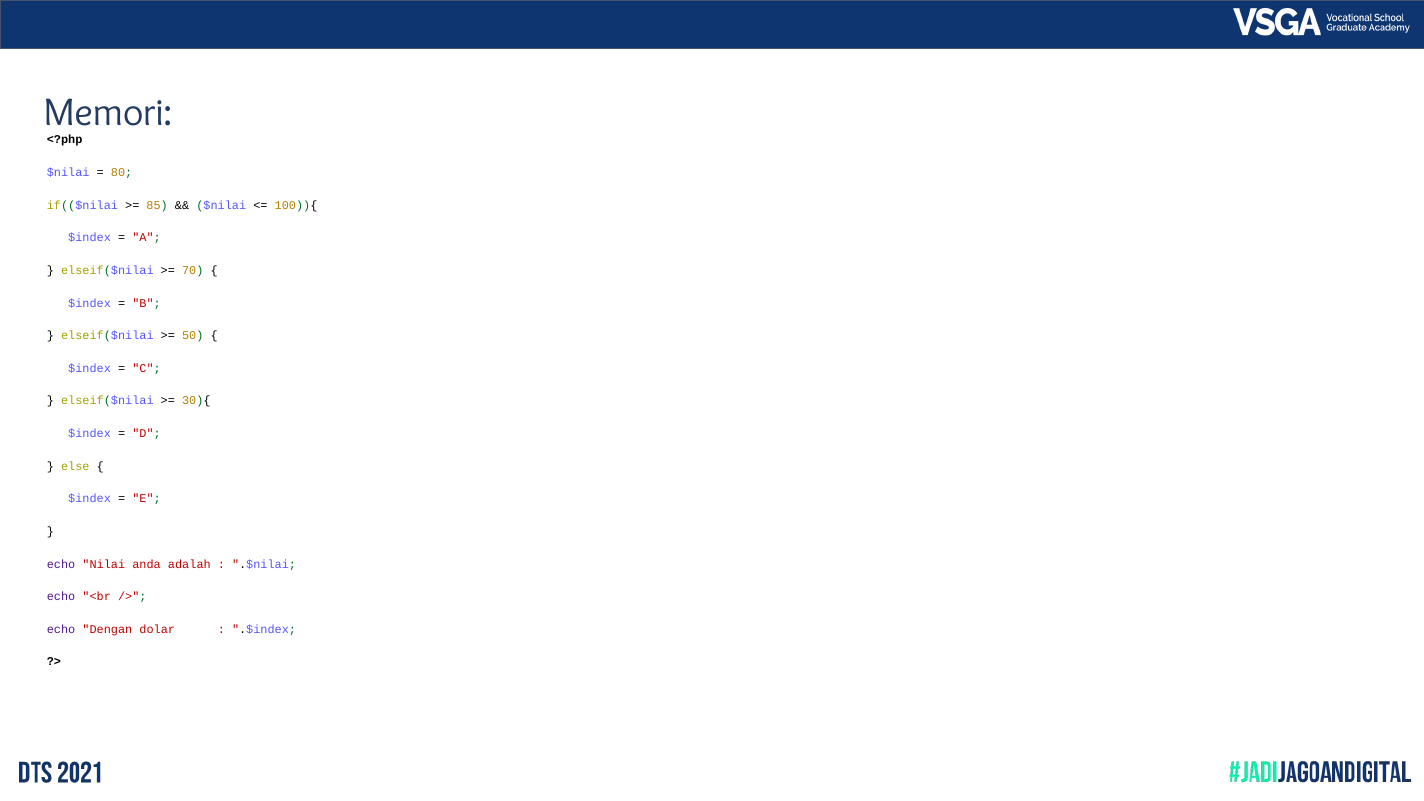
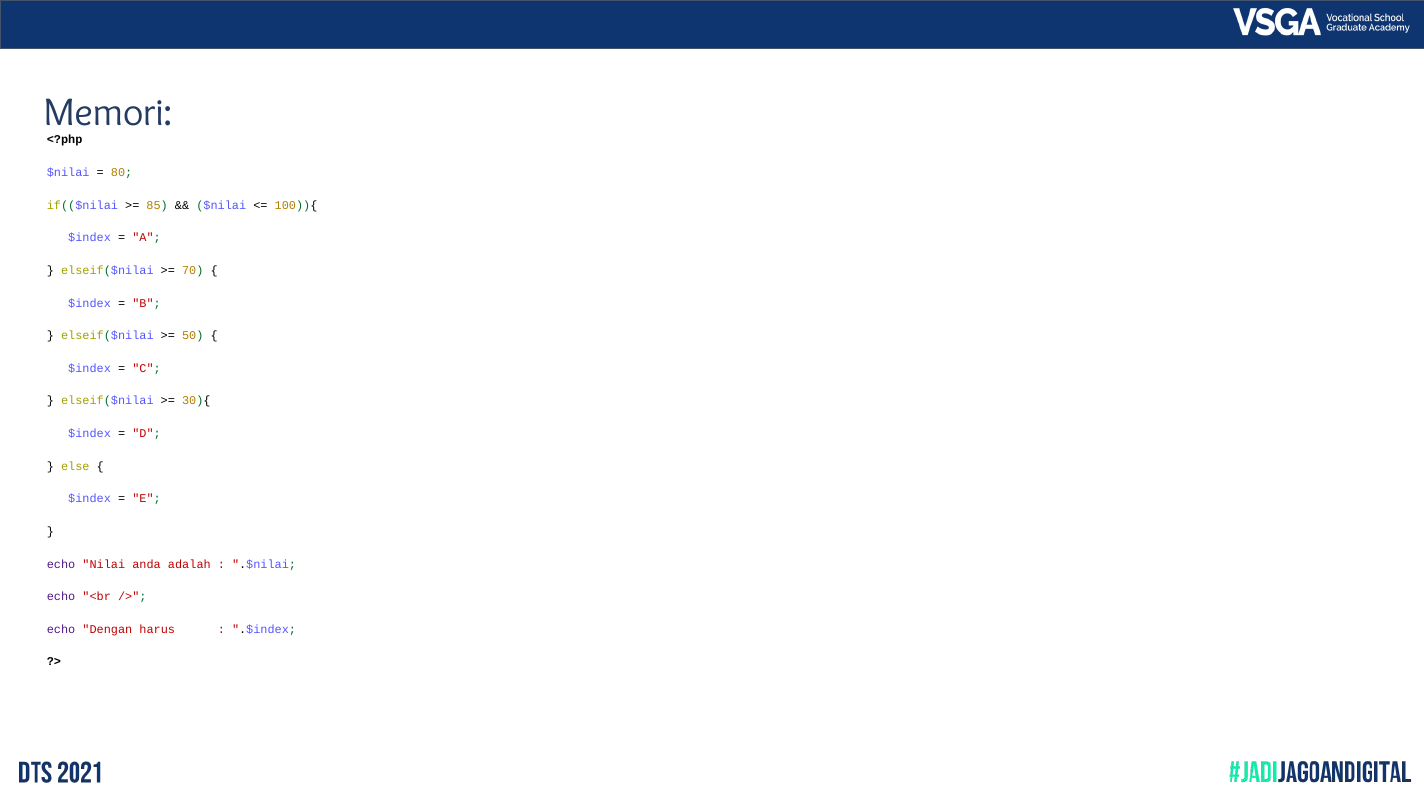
dolar: dolar -> harus (157, 629)
